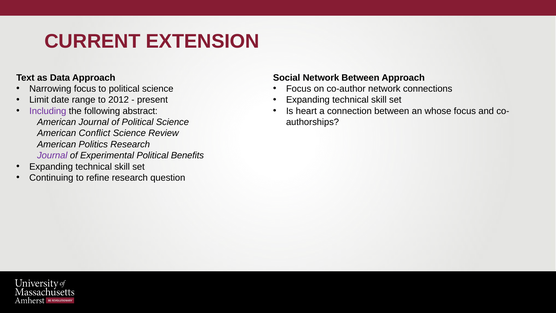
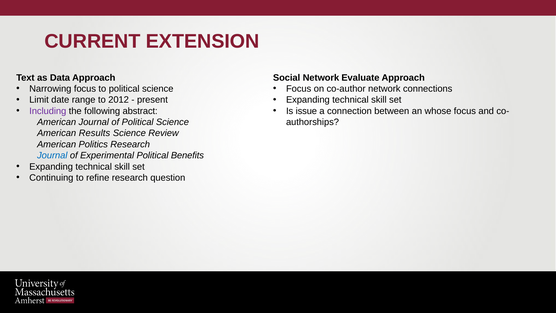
Network Between: Between -> Evaluate (360, 78)
heart: heart -> issue (306, 111)
Conflict: Conflict -> Results (94, 133)
Journal colour: purple -> blue (52, 155)
